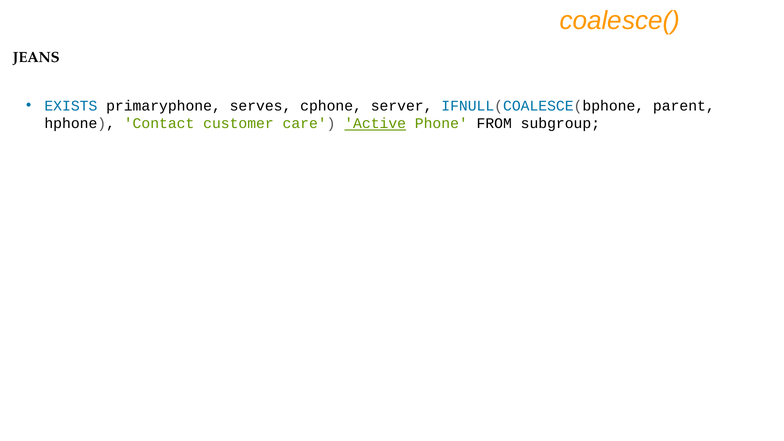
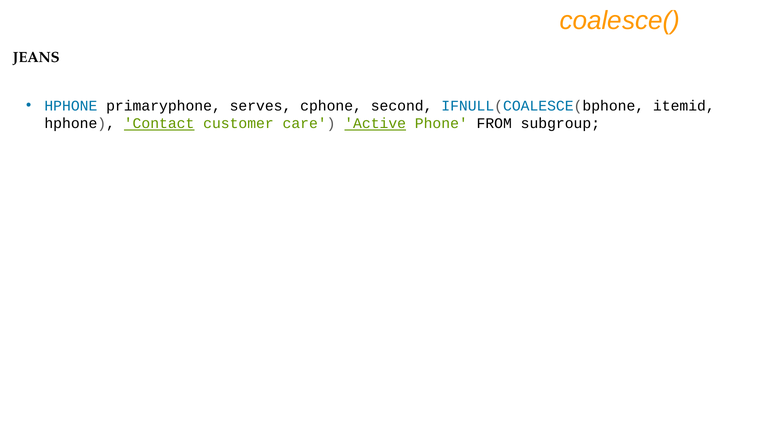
EXISTS: EXISTS -> HPHONE (71, 106)
server: server -> second (402, 106)
parent: parent -> itemid (684, 106)
Contact underline: none -> present (159, 124)
